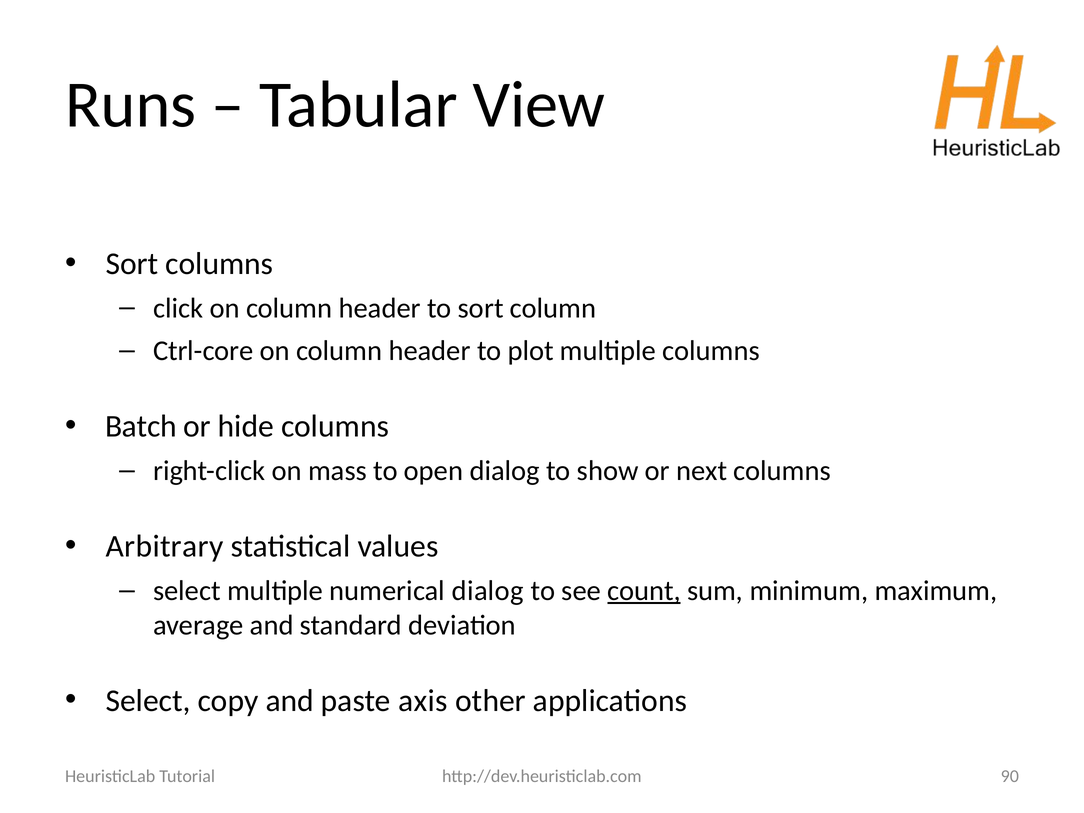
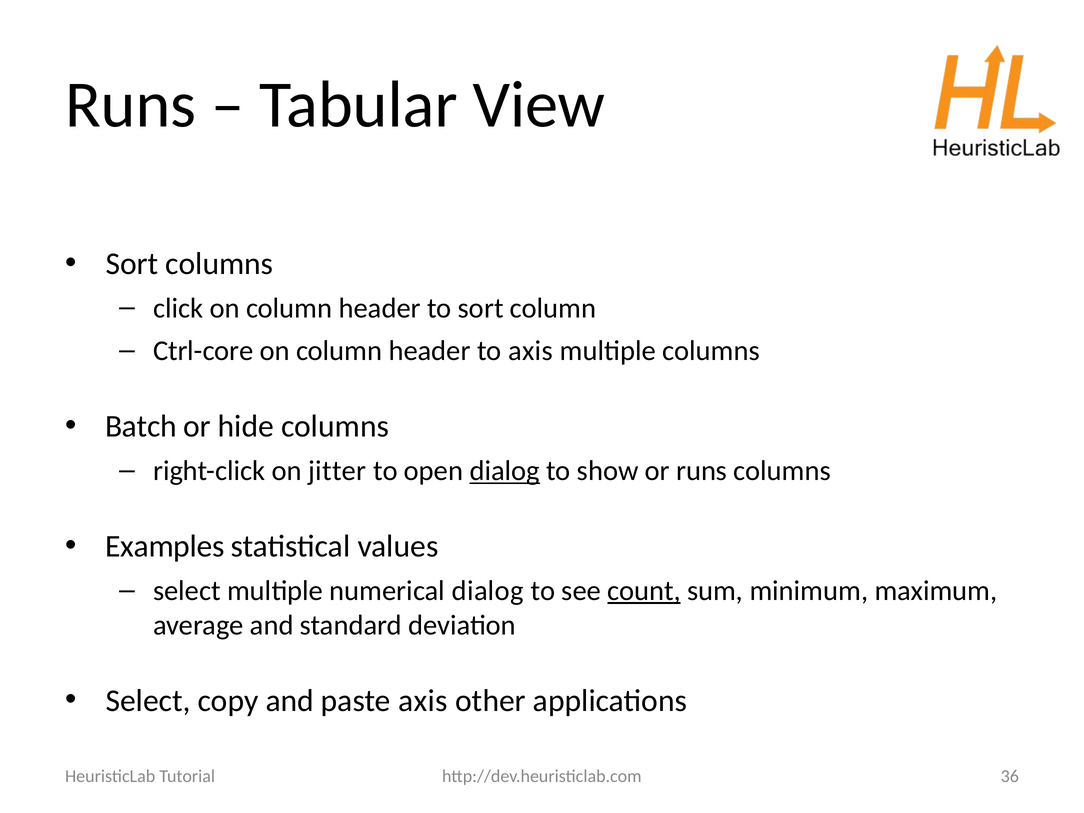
to plot: plot -> axis (531, 351)
mass: mass -> jitter (337, 471)
dialog underline: none -> present (505, 471)
or next: next -> runs (702, 471)
Arbitrary: Arbitrary -> Examples (165, 546)
90: 90 -> 36 (1010, 776)
